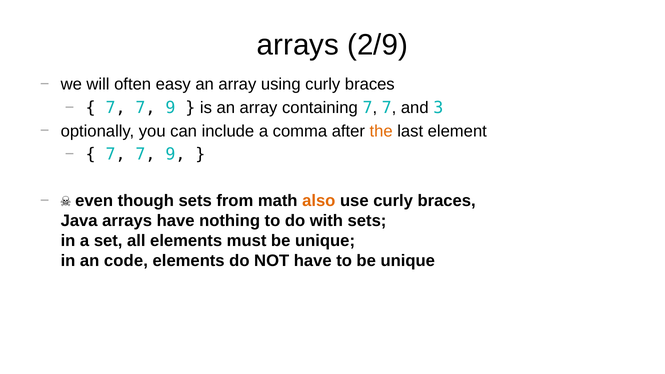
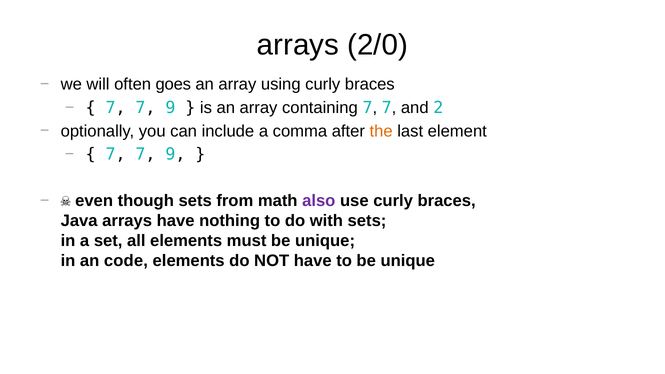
2/9: 2/9 -> 2/0 (378, 45)
easy: easy -> goes (173, 85)
3: 3 -> 2 (438, 108)
also colour: orange -> purple (319, 201)
